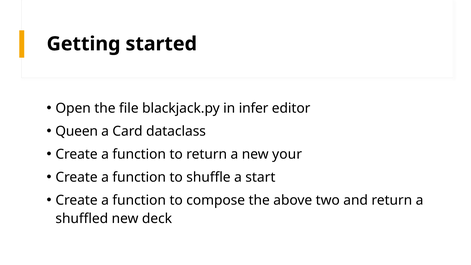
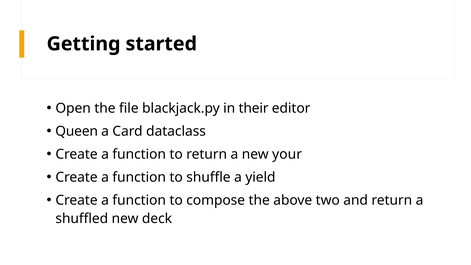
infer: infer -> their (254, 108)
start: start -> yield (260, 177)
